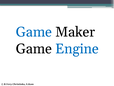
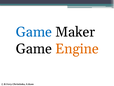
Engine colour: blue -> orange (77, 48)
